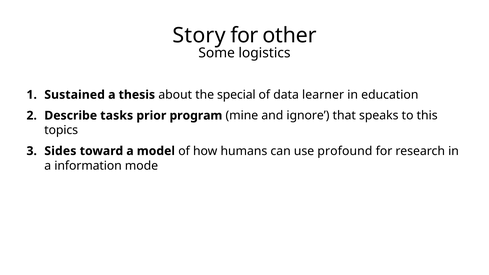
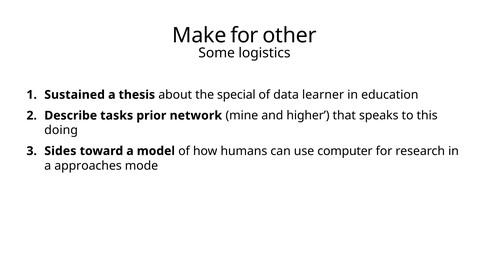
Story: Story -> Make (199, 35)
program: program -> network (196, 116)
ignore: ignore -> higher (308, 116)
topics: topics -> doing (61, 130)
profound: profound -> computer (345, 151)
information: information -> approaches (88, 166)
